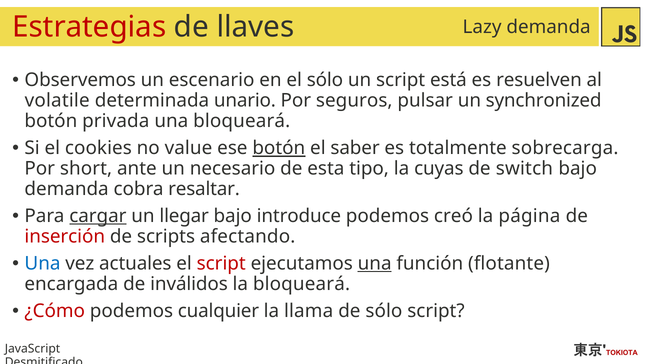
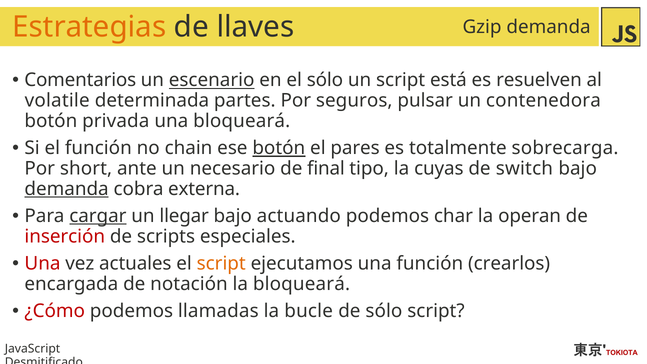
Estrategias colour: red -> orange (89, 27)
Lazy: Lazy -> Gzip (482, 27)
Observemos: Observemos -> Comentarios (80, 80)
escenario underline: none -> present (212, 80)
unario: unario -> partes (245, 101)
synchronized: synchronized -> contenedora (543, 101)
el cookies: cookies -> función (98, 148)
value: value -> chain (189, 148)
saber: saber -> pares (355, 148)
esta: esta -> final (326, 168)
demanda underline: none -> present (67, 189)
resaltar: resaltar -> externa (204, 189)
introduce: introduce -> actuando (299, 216)
creó: creó -> char (453, 216)
página: página -> operan (530, 216)
afectando: afectando -> especiales (248, 236)
Una colour: blue -> red (42, 264)
script colour: red -> orange (221, 264)
una underline: present -> none (375, 264)
flotante: flotante -> crearlos (509, 264)
inválidos: inválidos -> notación (189, 284)
cualquier: cualquier -> llamadas (218, 311)
llama: llama -> bucle (309, 311)
